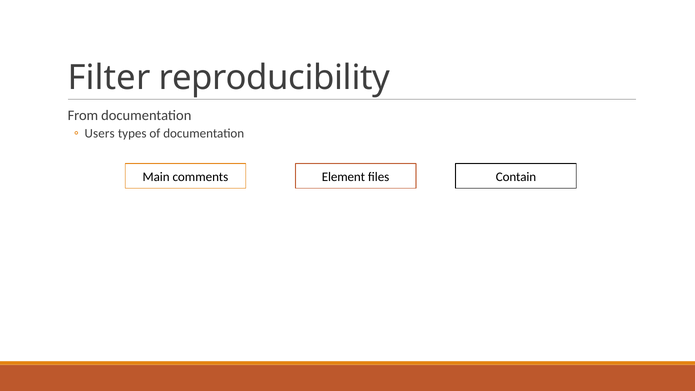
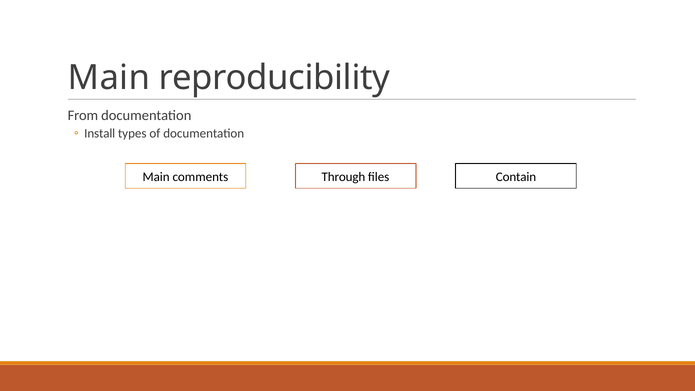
Filter: Filter -> Main (109, 78)
Users: Users -> Install (100, 133)
Element: Element -> Through (343, 177)
